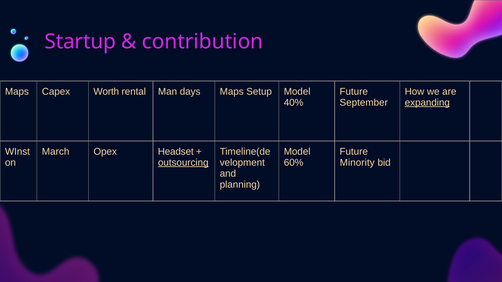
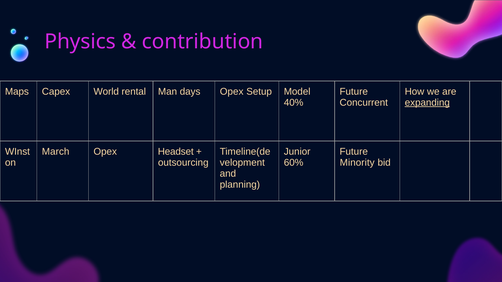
Startup: Startup -> Physics (80, 42)
Worth: Worth -> World (106, 92)
days Maps: Maps -> Opex (232, 92)
September: September -> Concurrent (364, 103)
Model: Model -> Junior (297, 152)
outsourcing underline: present -> none (183, 163)
